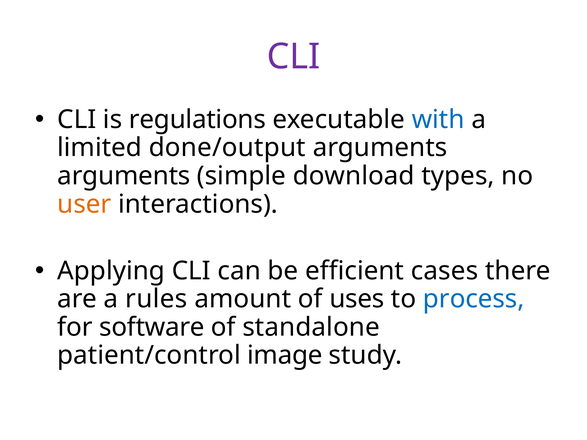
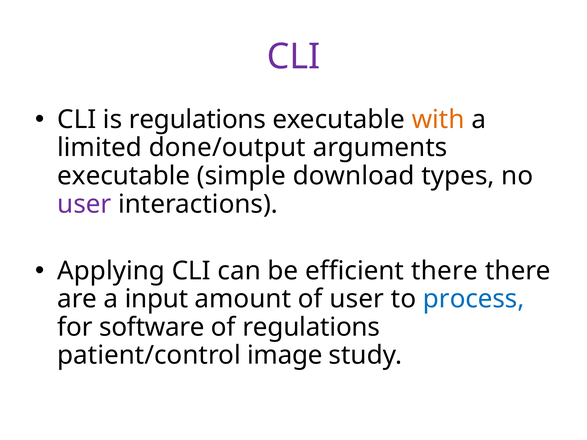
with colour: blue -> orange (438, 120)
arguments: arguments -> executable (124, 176)
user colour: orange -> purple (84, 204)
efficient cases: cases -> there (444, 271)
rules: rules -> input (157, 299)
of uses: uses -> user (357, 299)
of standalone: standalone -> regulations (311, 327)
